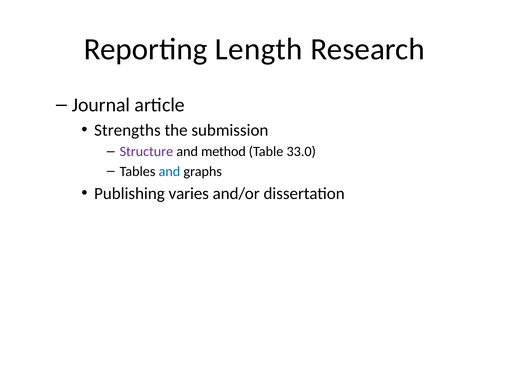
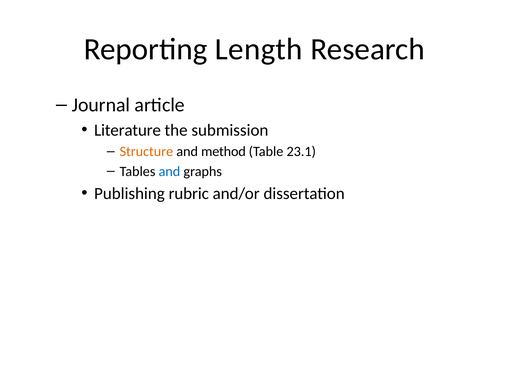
Strengths: Strengths -> Literature (128, 130)
Structure colour: purple -> orange (146, 151)
33.0: 33.0 -> 23.1 (301, 151)
varies: varies -> rubric (189, 193)
